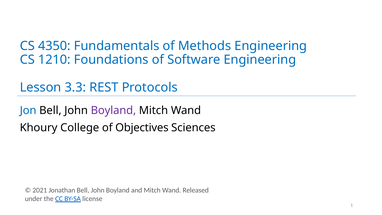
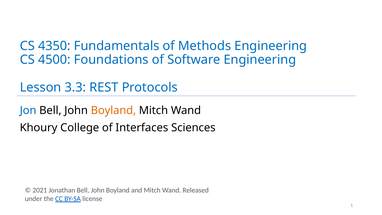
1210: 1210 -> 4500 (54, 60)
Boyland colour: purple -> orange (113, 110)
Objectives: Objectives -> Interfaces (142, 128)
